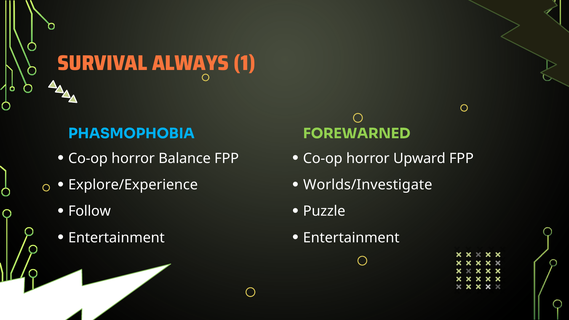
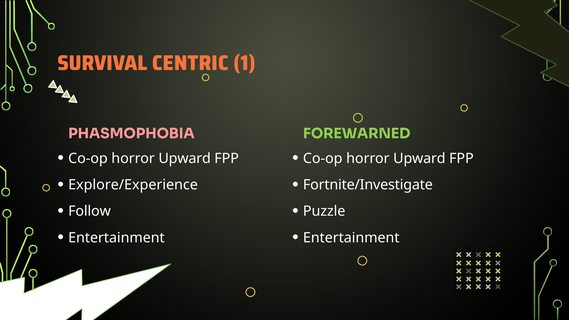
ALWAYS: ALWAYS -> CENTRIC (190, 63)
PHASMOPHOBIA colour: light blue -> pink (131, 134)
Balance: Balance -> Upward (185, 159)
Worlds/Investigate: Worlds/Investigate -> Fortnite/Investigate (368, 185)
